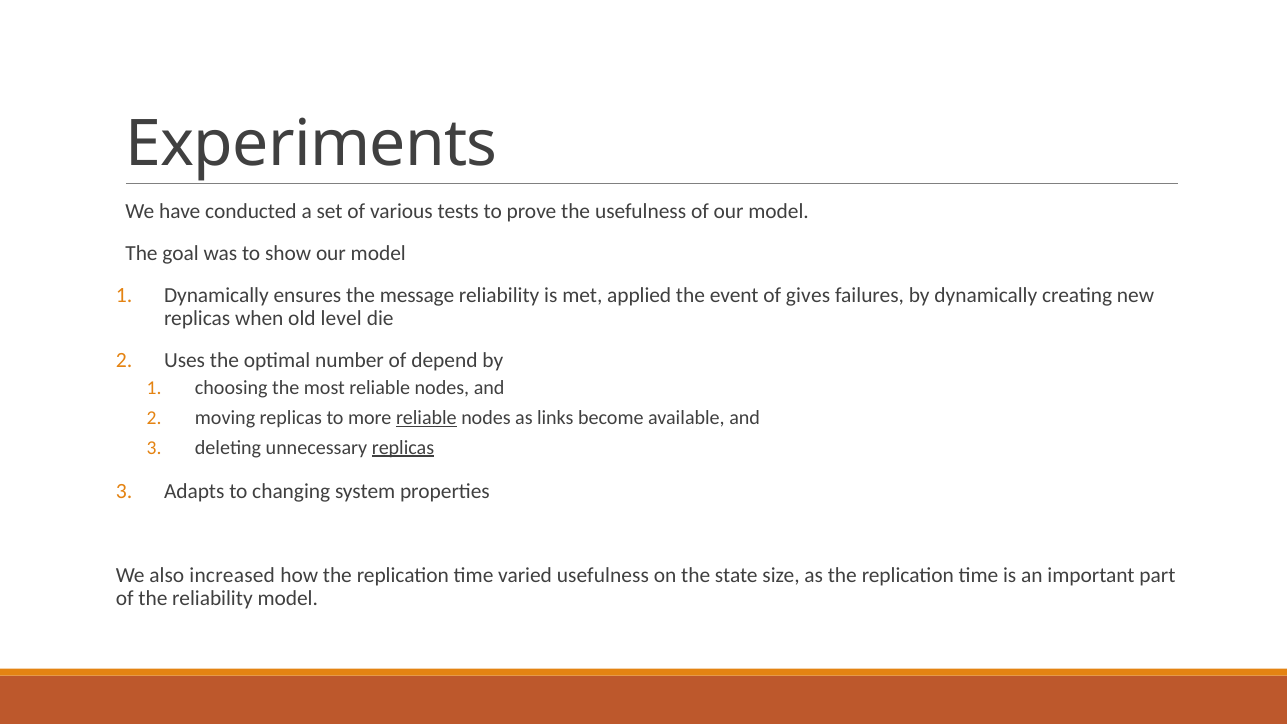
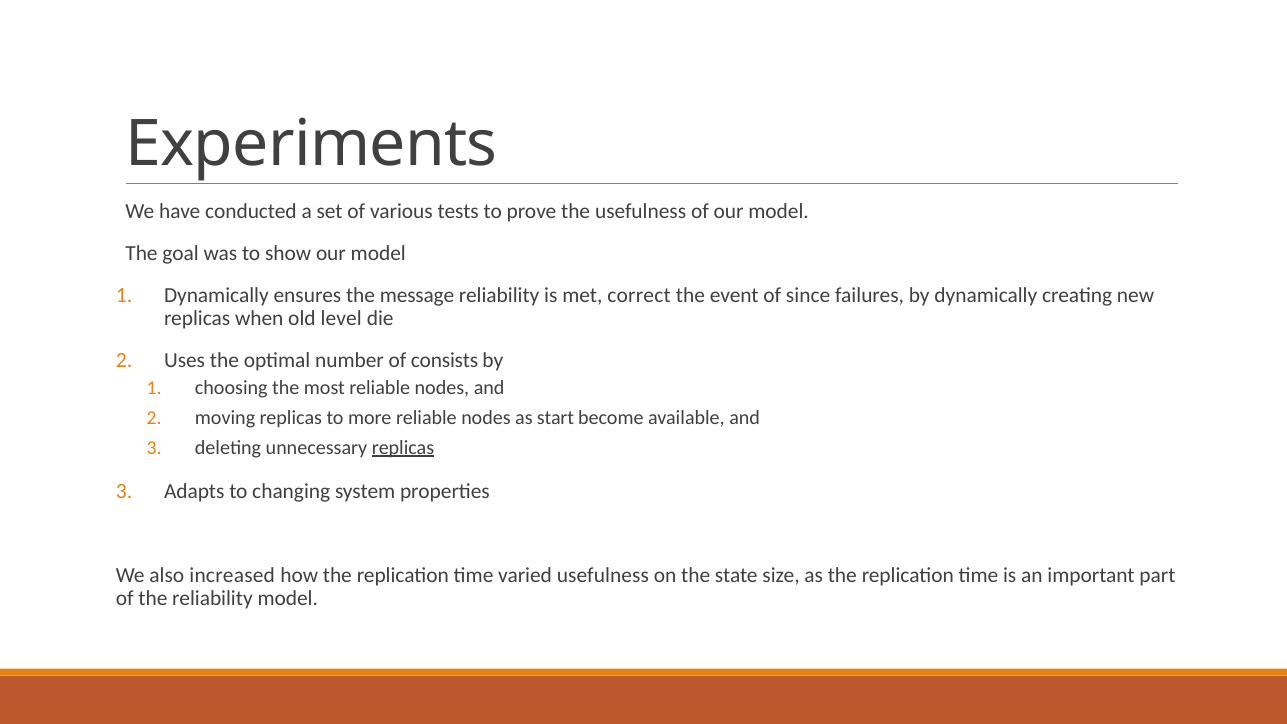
applied: applied -> correct (639, 295)
gives: gives -> since (808, 295)
depend: depend -> consists (445, 360)
reliable underline: present -> none (426, 418)
links: links -> start (555, 418)
